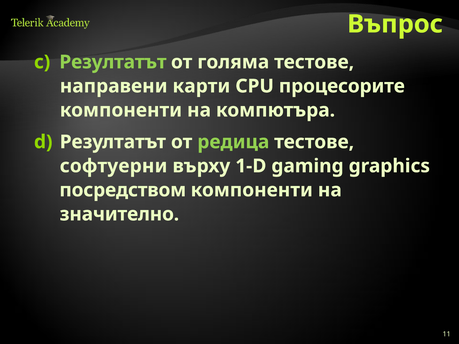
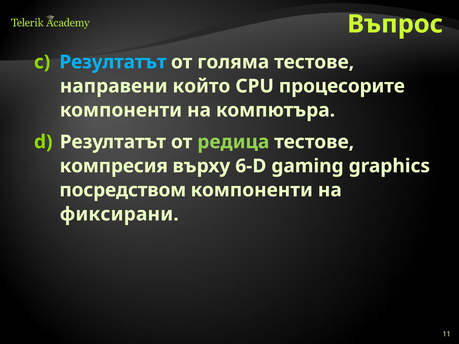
Резултатът colour: light green -> light blue (113, 62)
карти: карти -> който (201, 86)
софтуерни: софтуерни -> компресия (114, 166)
1‑D: 1‑D -> 6‑D (251, 166)
значително: значително -> фиксирани (119, 214)
